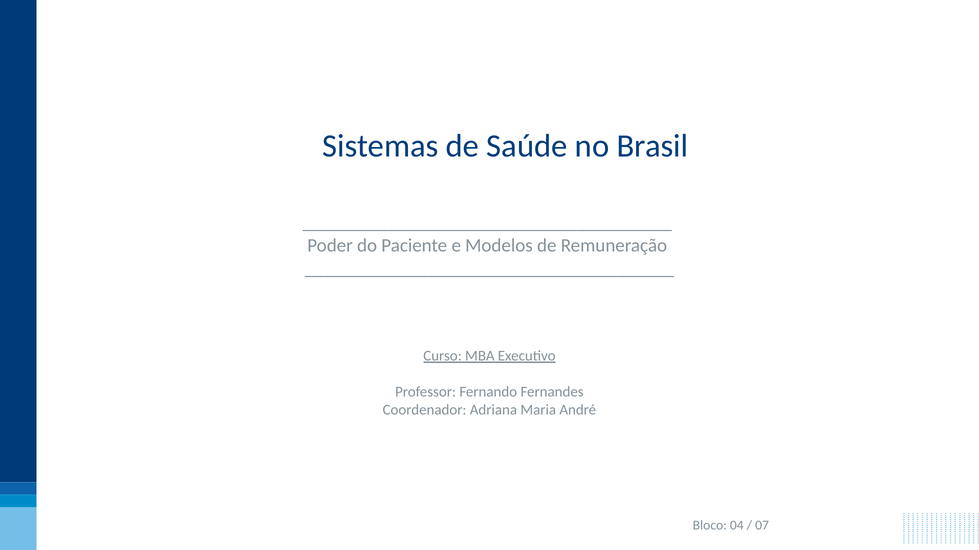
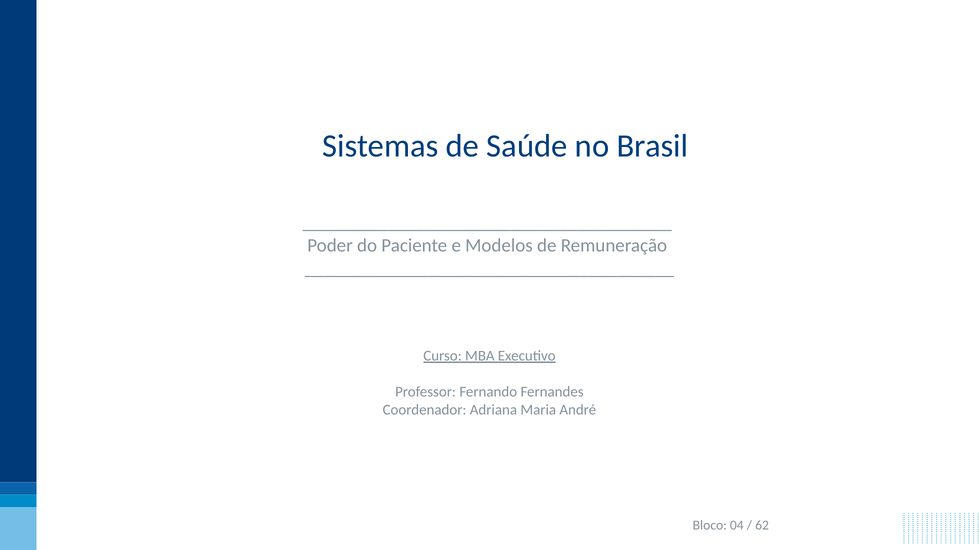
07: 07 -> 62 (762, 526)
